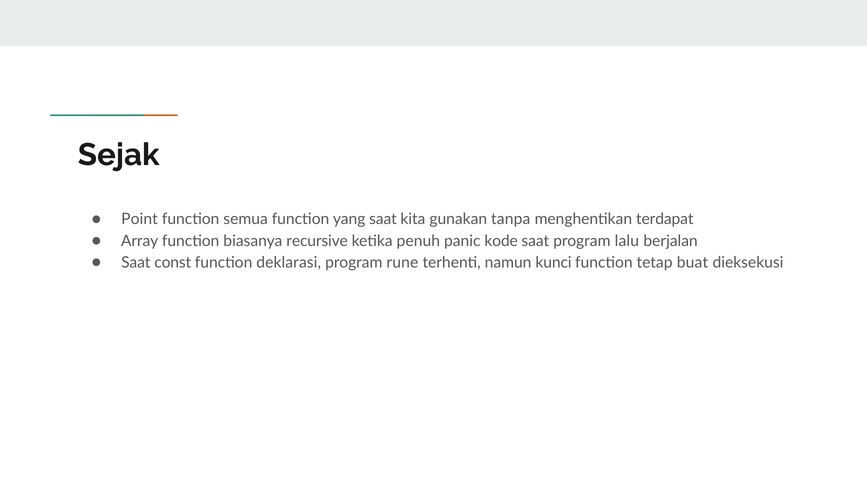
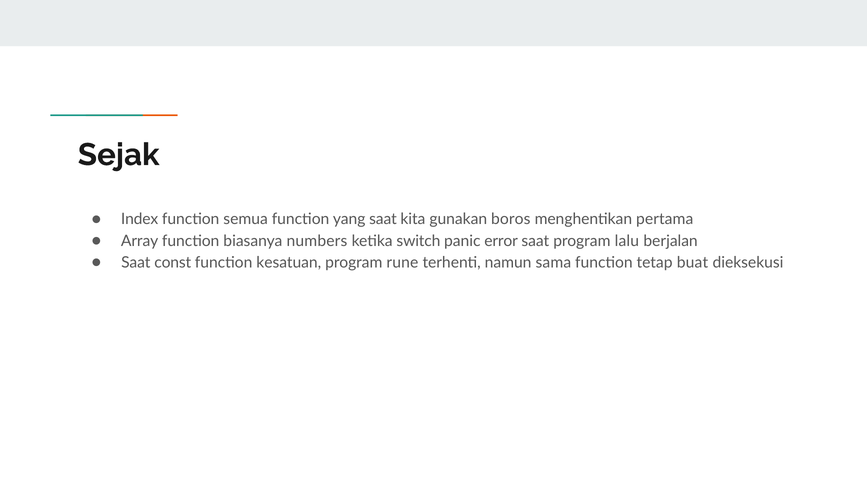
Point: Point -> Index (140, 219)
tanpa: tanpa -> boros (511, 219)
terdapat: terdapat -> pertama (665, 219)
recursive: recursive -> numbers (317, 241)
penuh: penuh -> switch (418, 241)
kode: kode -> error (501, 241)
deklarasi: deklarasi -> kesatuan (289, 262)
kunci: kunci -> sama (553, 262)
